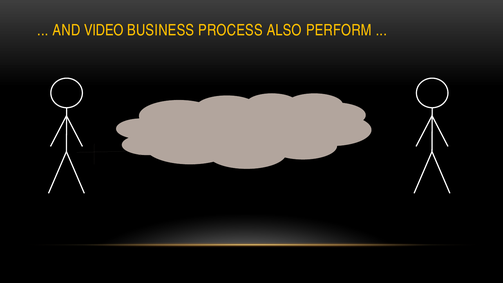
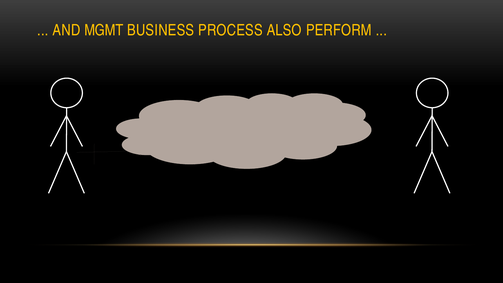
VIDEO: VIDEO -> MGMT (104, 30)
